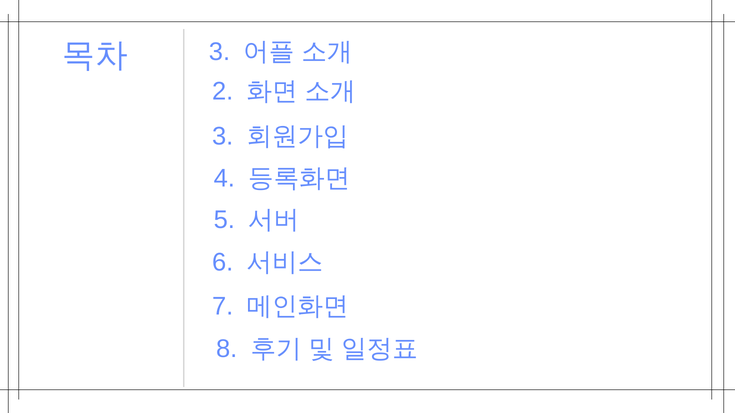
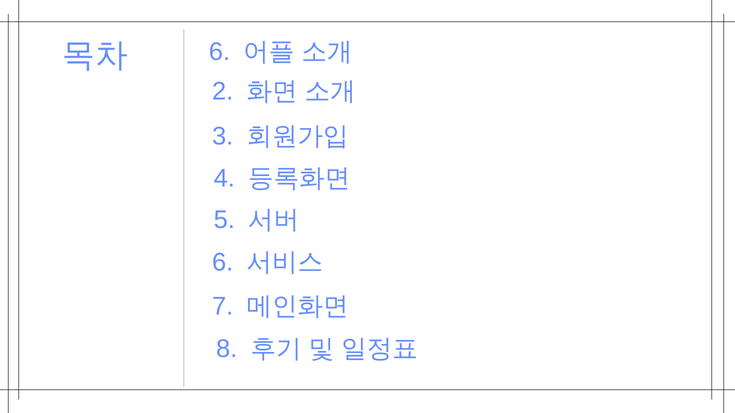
3: 3 -> 6 (219, 52)
